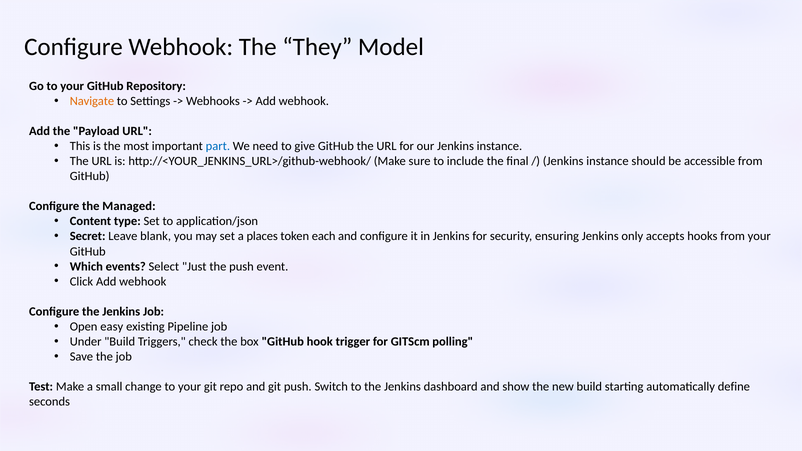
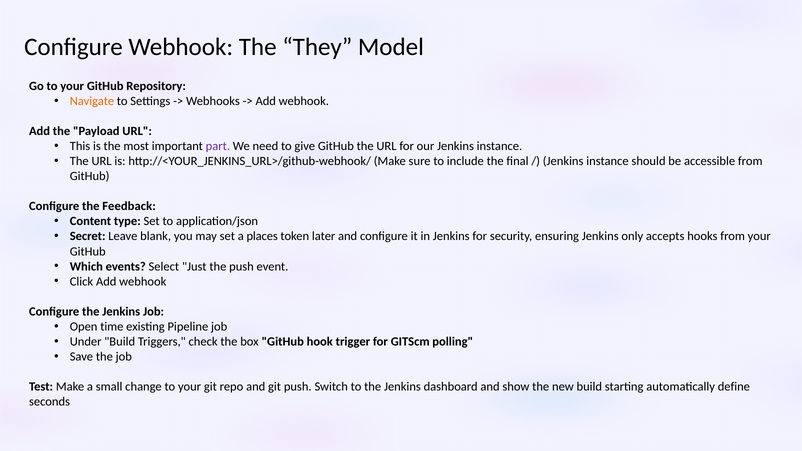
part colour: blue -> purple (218, 146)
Managed: Managed -> Feedback (129, 206)
each: each -> later (324, 236)
easy: easy -> time (112, 327)
